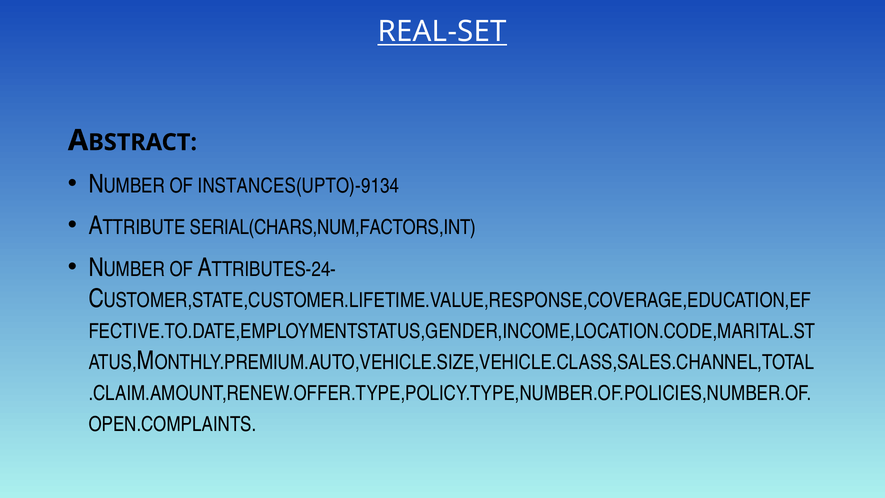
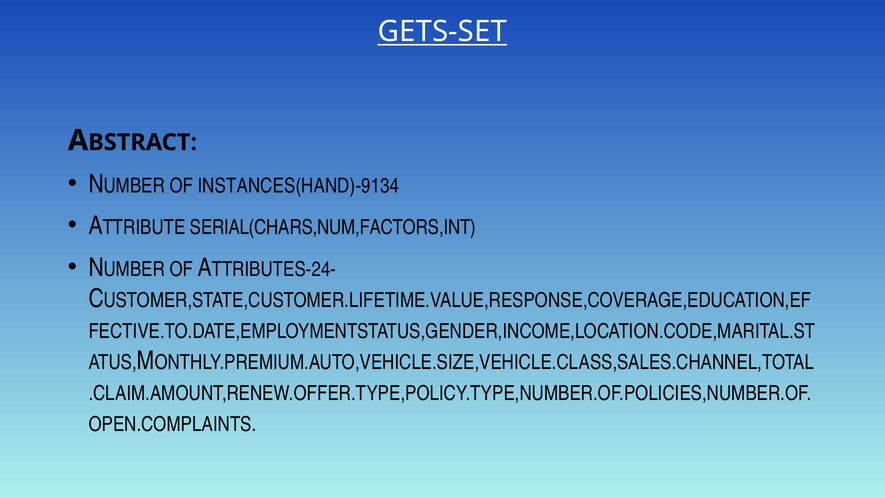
REAL-SET: REAL-SET -> GETS-SET (442, 31)
INSTANCES(UPTO)-9134: INSTANCES(UPTO)-9134 -> INSTANCES(HAND)-9134 (298, 186)
